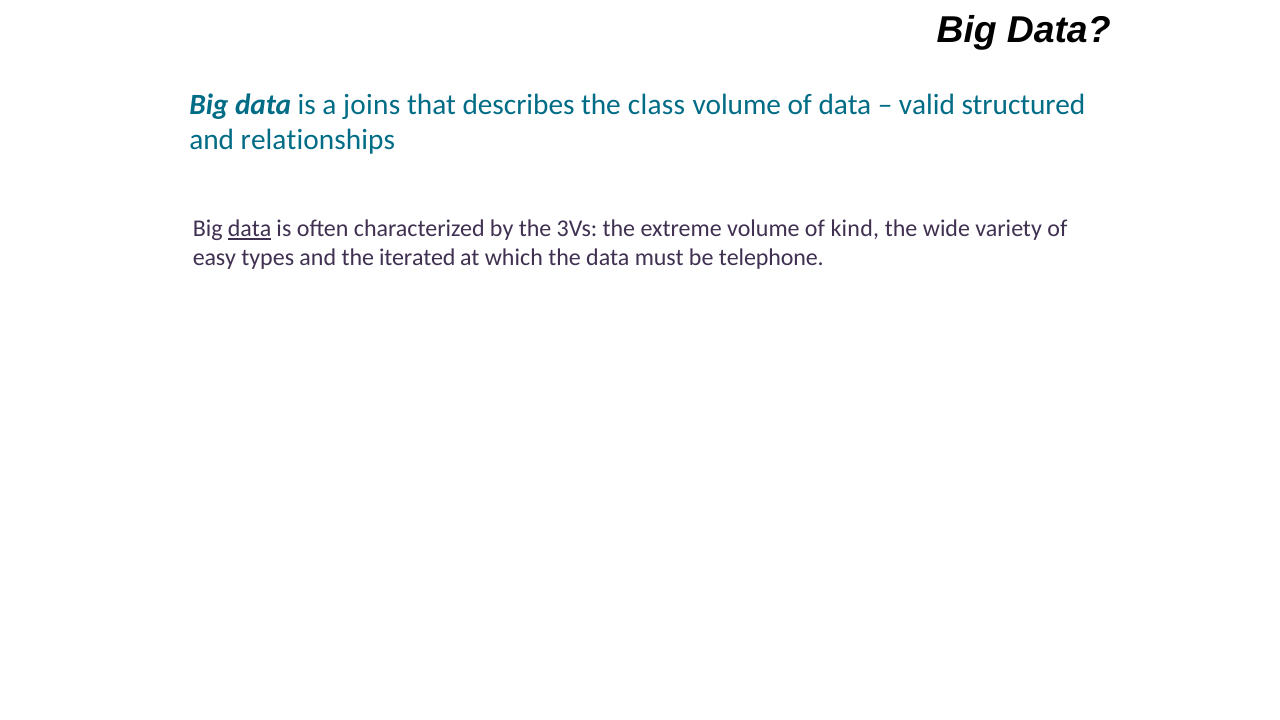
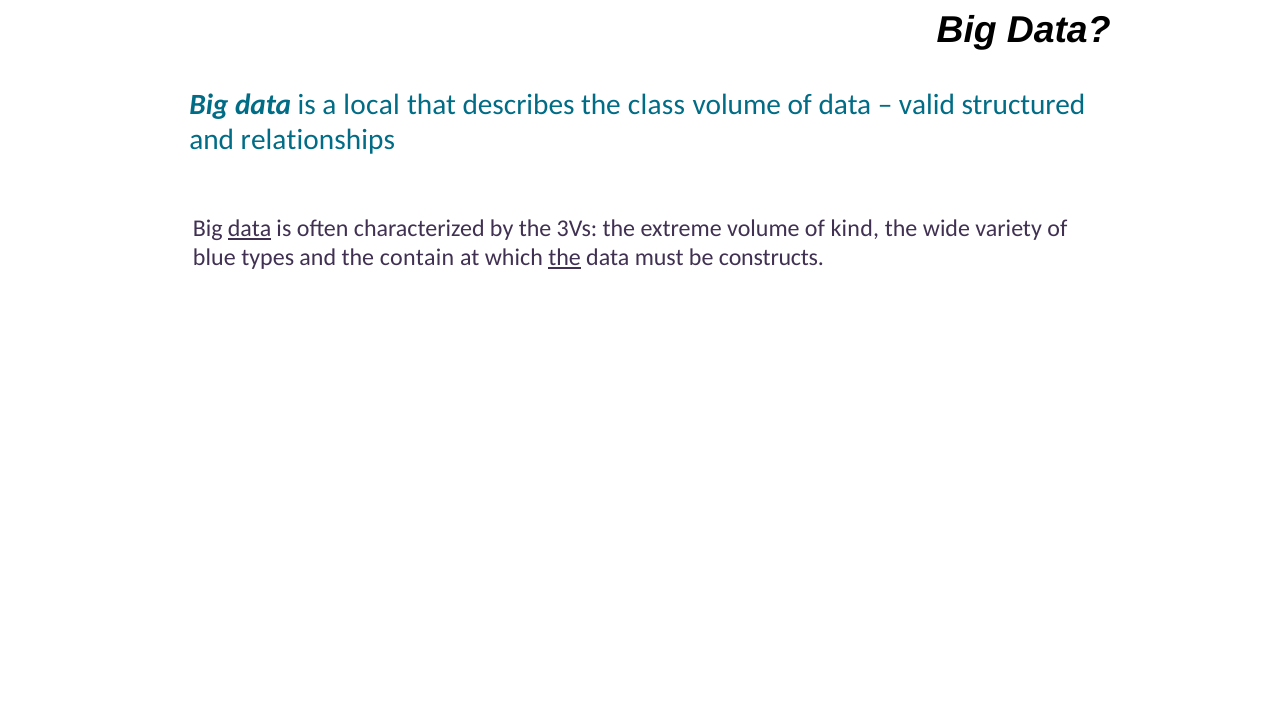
joins: joins -> local (372, 104)
easy: easy -> blue (214, 258)
iterated: iterated -> contain (417, 258)
the underline: none -> present (565, 258)
telephone: telephone -> constructs (771, 258)
